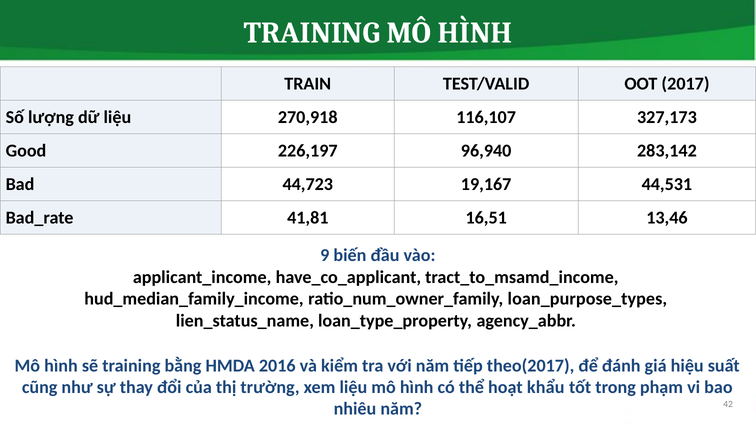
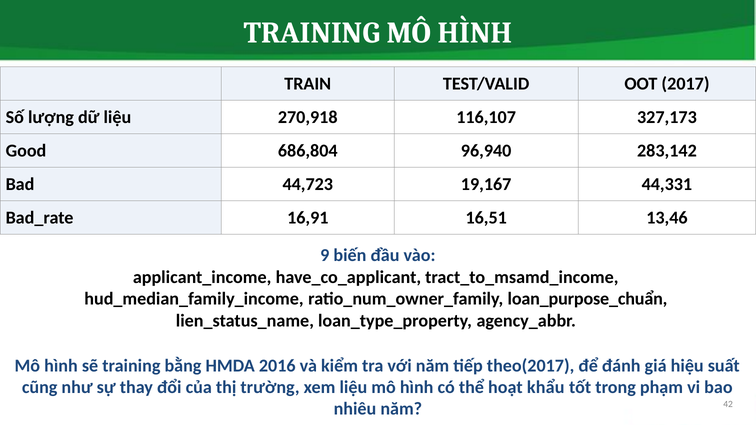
226,197: 226,197 -> 686,804 (308, 151)
44,531: 44,531 -> 44,331 (667, 185)
41,81: 41,81 -> 16,91 (308, 218)
loan_purpose_types: loan_purpose_types -> loan_purpose_chuẩn (587, 299)
